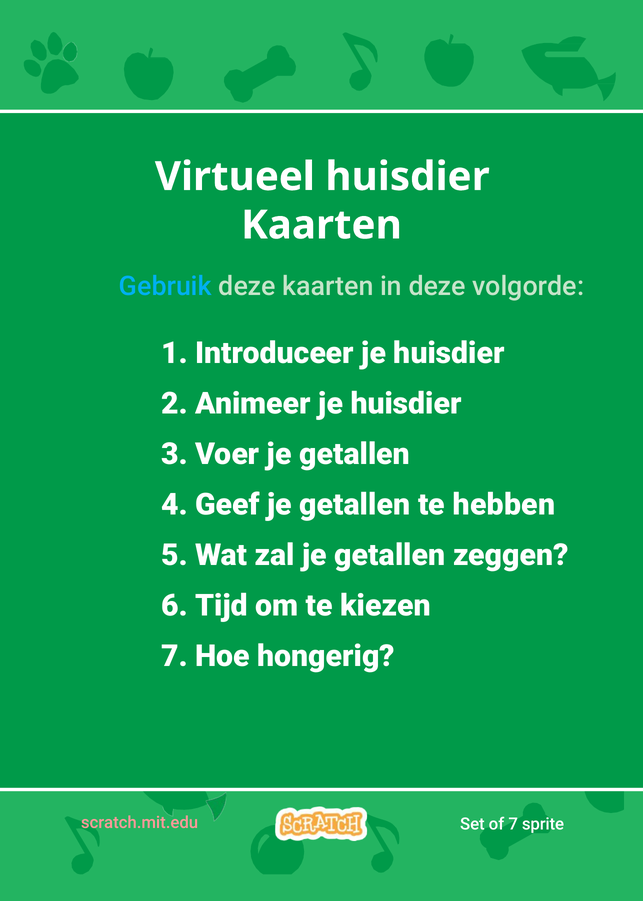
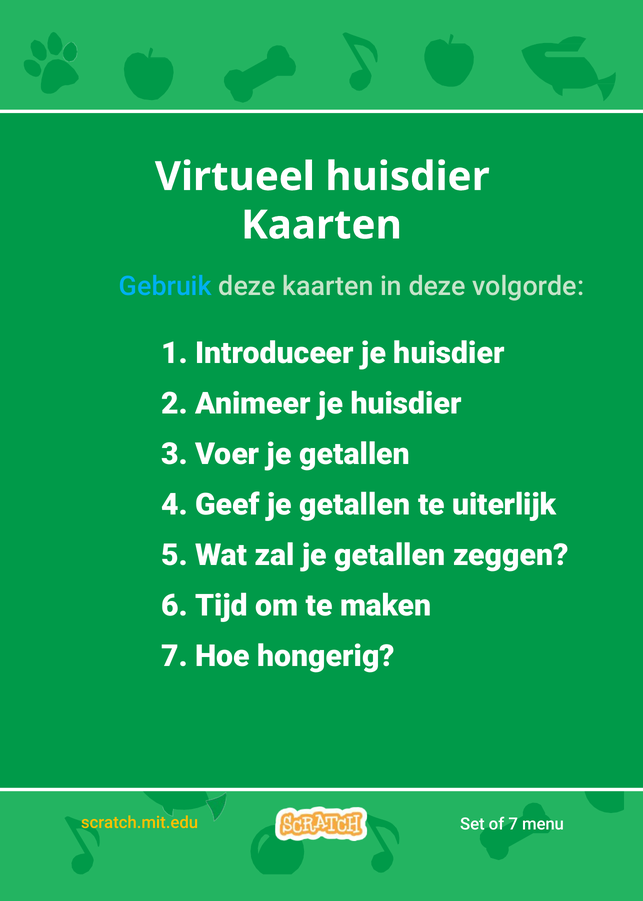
hebben: hebben -> uiterlijk (504, 504)
kiezen: kiezen -> maken (386, 605)
scratch.mit.edu colour: pink -> yellow (140, 822)
sprite: sprite -> menu (543, 824)
